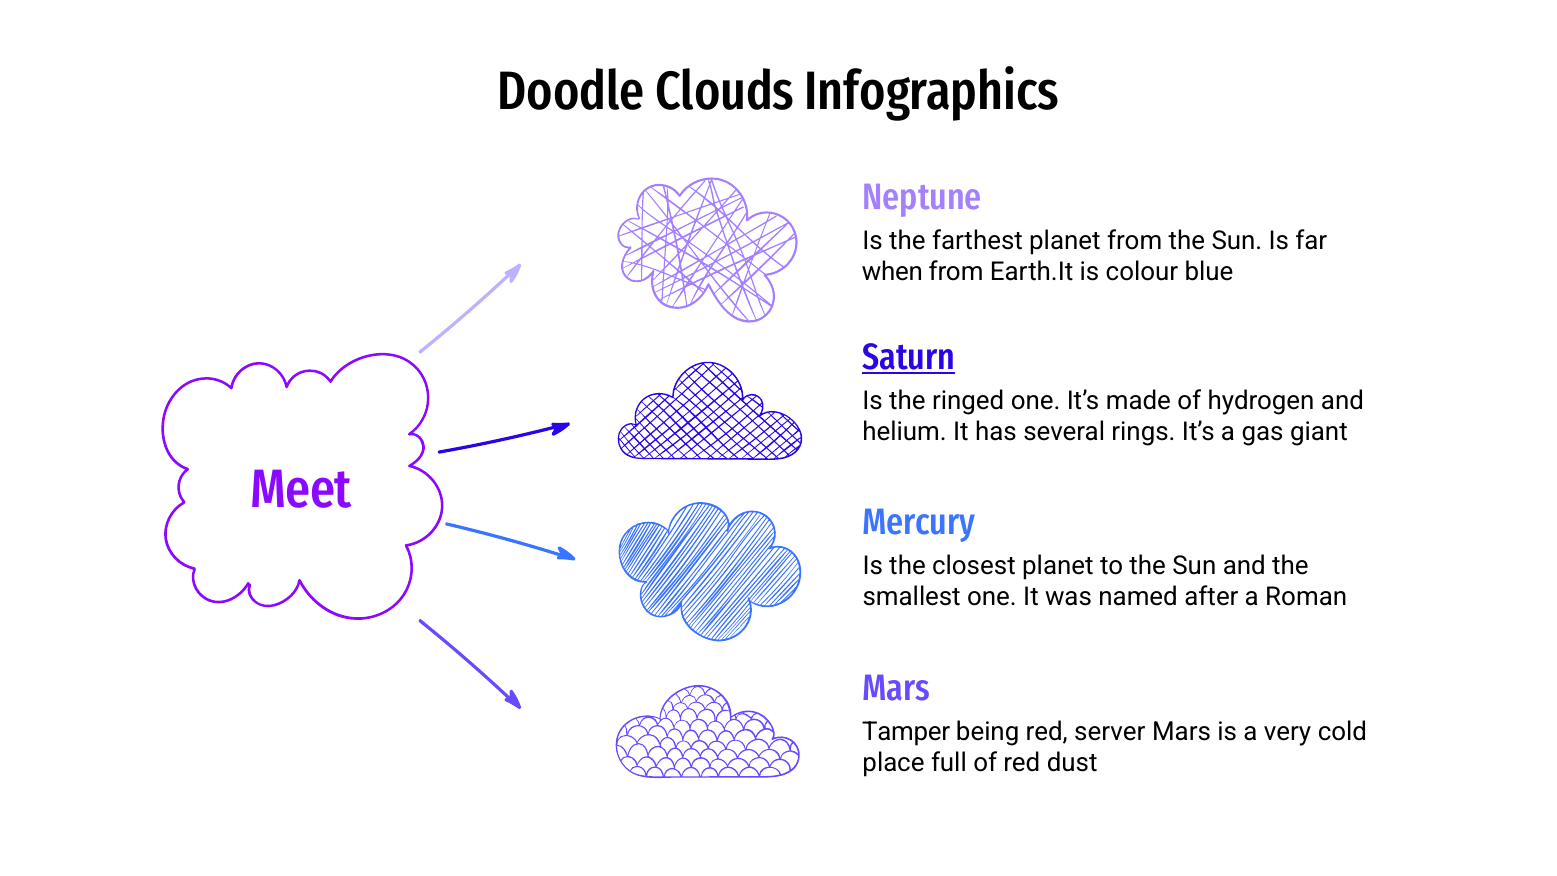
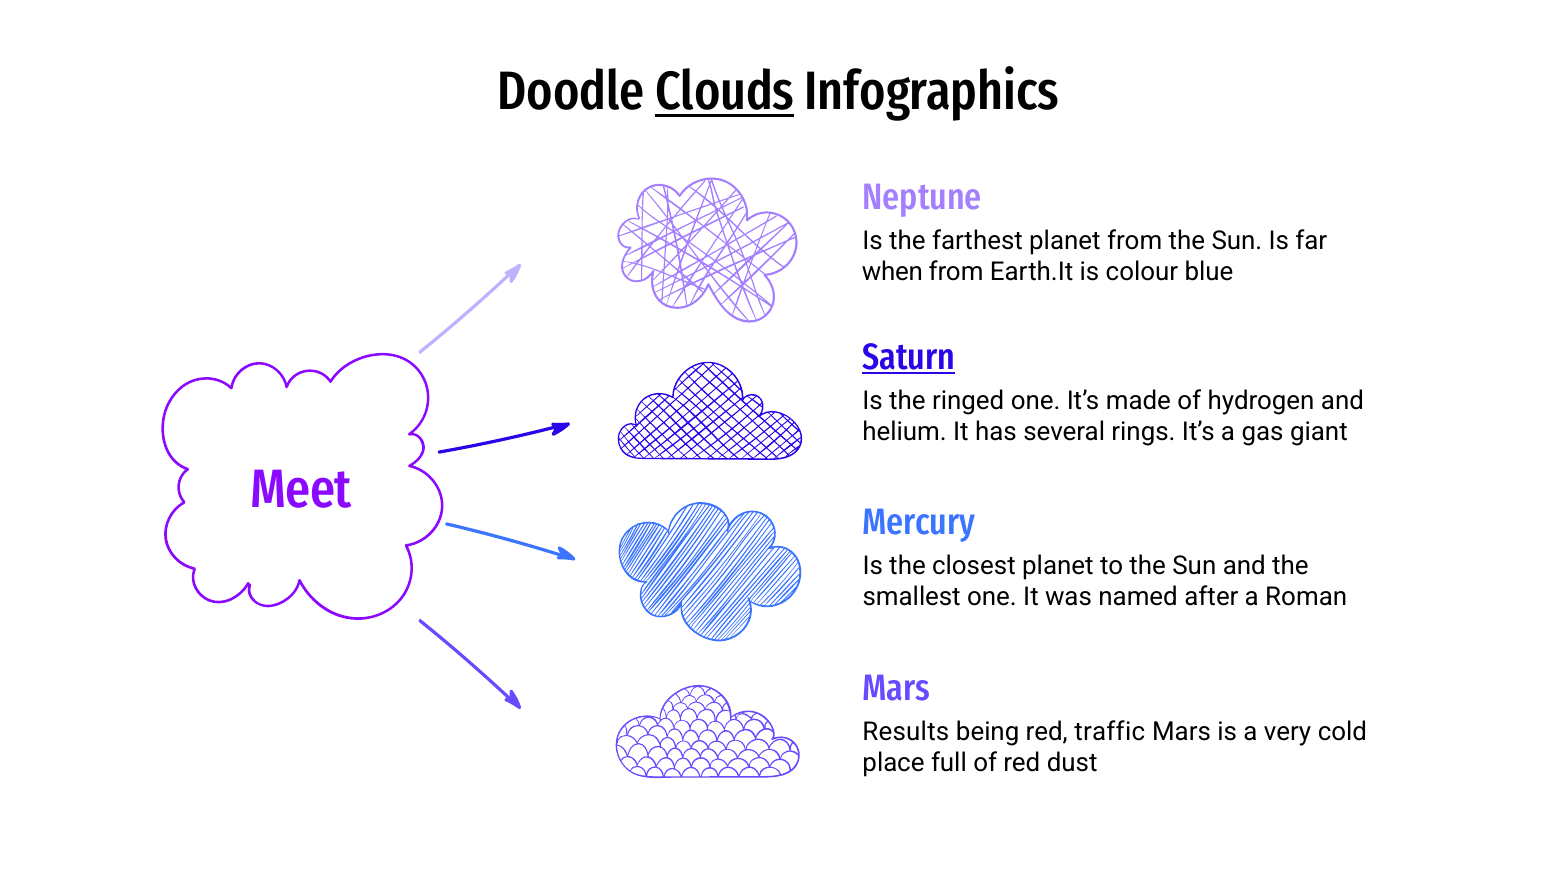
Clouds underline: none -> present (725, 92)
Tamper: Tamper -> Results (906, 732)
server: server -> traffic (1110, 732)
